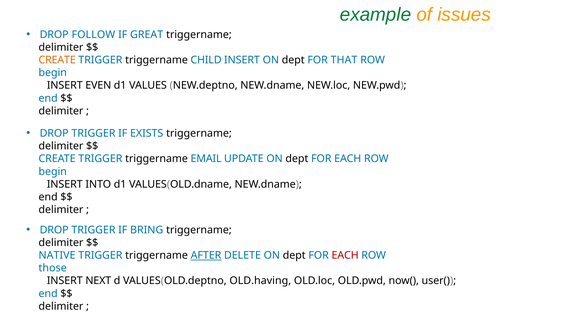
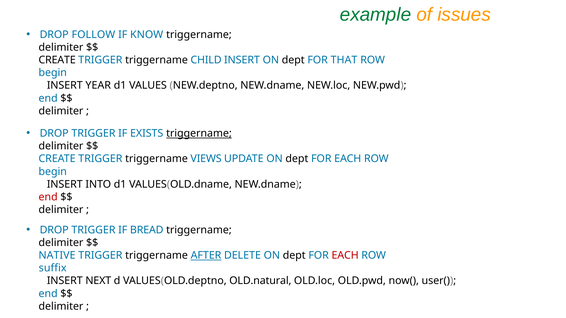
GREAT: GREAT -> KNOW (147, 35)
CREATE colour: orange -> black (57, 60)
EVEN: EVEN -> YEAR (98, 86)
triggername underline: none -> present (199, 134)
EMAIL: EMAIL -> VIEWS (206, 159)
end colour: black -> red (48, 197)
BRING: BRING -> BREAD (147, 230)
those: those -> suffix (53, 268)
OLD.having: OLD.having -> OLD.natural (260, 281)
